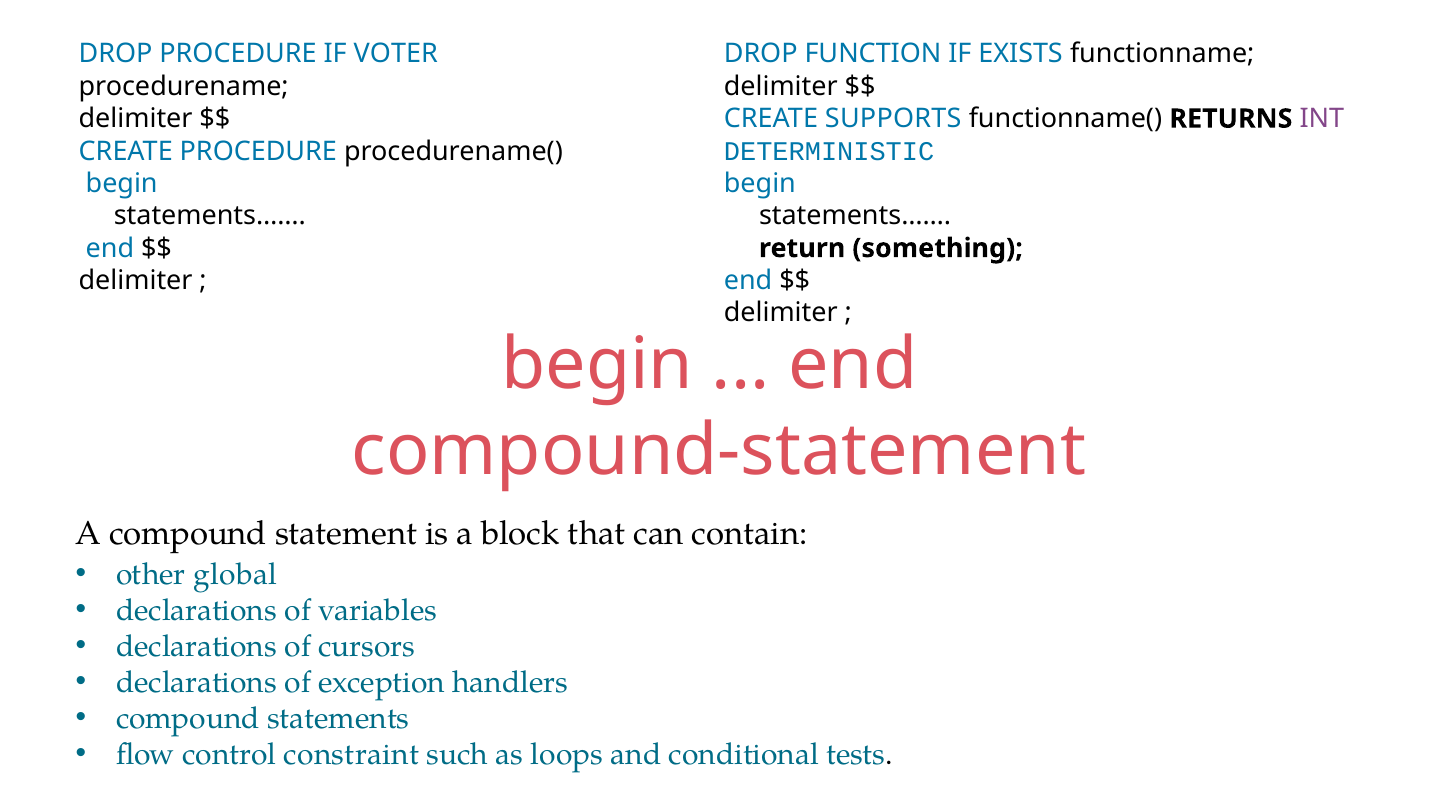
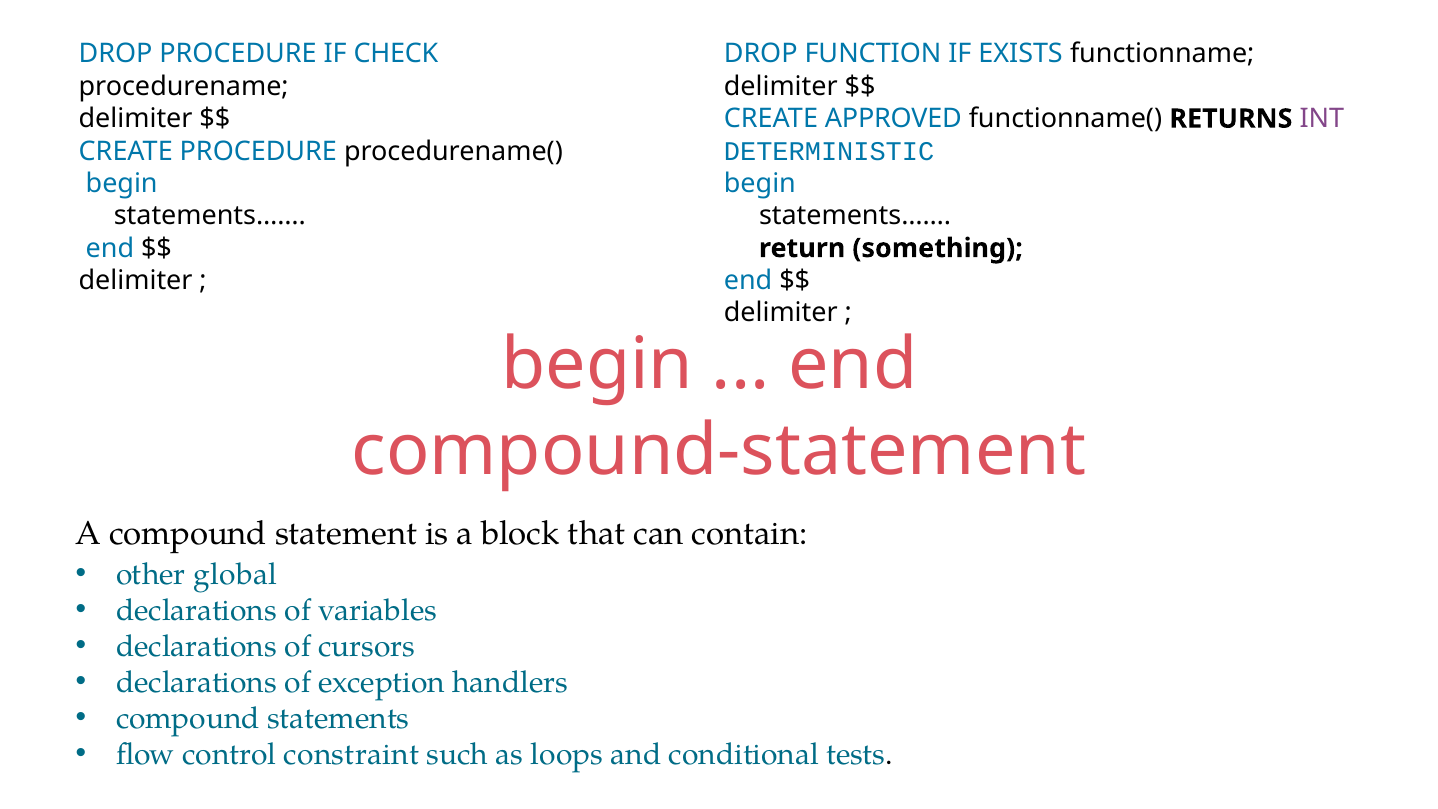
VOTER: VOTER -> CHECK (396, 54)
SUPPORTS: SUPPORTS -> APPROVED (893, 119)
